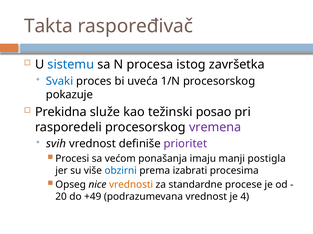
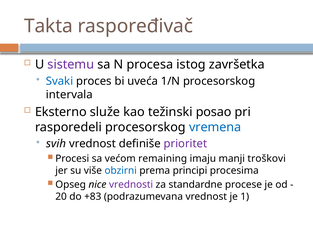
sistemu colour: blue -> purple (71, 65)
pokazuje: pokazuje -> intervala (69, 95)
Prekidna: Prekidna -> Eksterno (61, 112)
vremena colour: purple -> blue (215, 128)
ponašanja: ponašanja -> remaining (163, 159)
postigla: postigla -> troškovi (267, 159)
izabrati: izabrati -> principi (190, 171)
vrednosti colour: orange -> purple (131, 185)
+49: +49 -> +83 (93, 197)
4: 4 -> 1 (245, 197)
